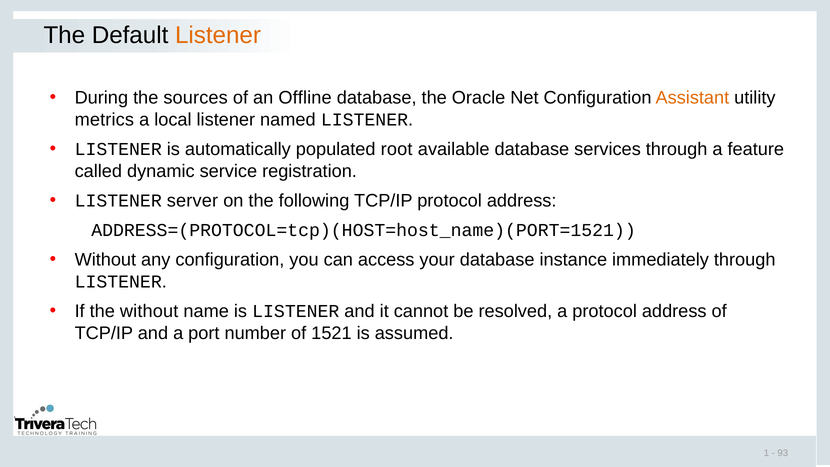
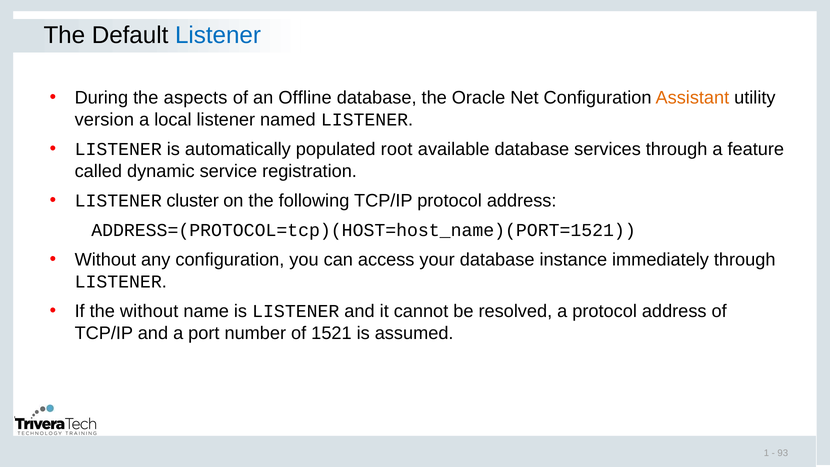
Listener colour: orange -> blue (218, 35)
sources: sources -> aspects (196, 98)
metrics: metrics -> version (104, 120)
server: server -> cluster (193, 201)
